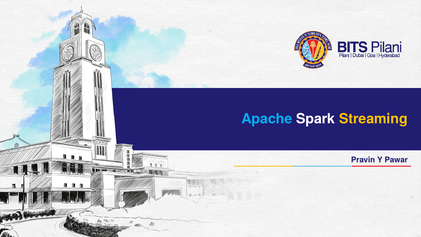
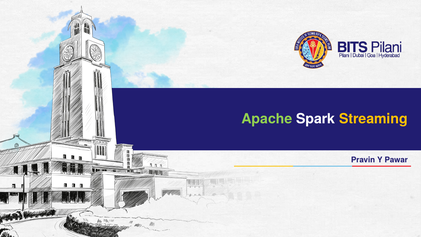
Apache colour: light blue -> light green (267, 119)
